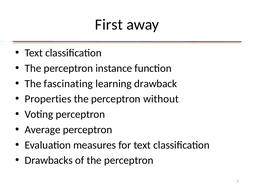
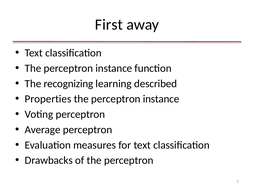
fascinating: fascinating -> recognizing (68, 84)
drawback: drawback -> described (156, 84)
without: without -> instance (161, 99)
